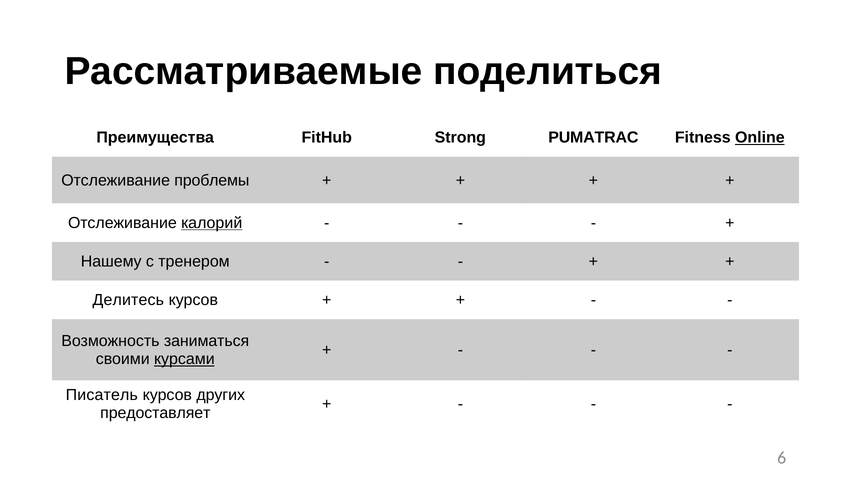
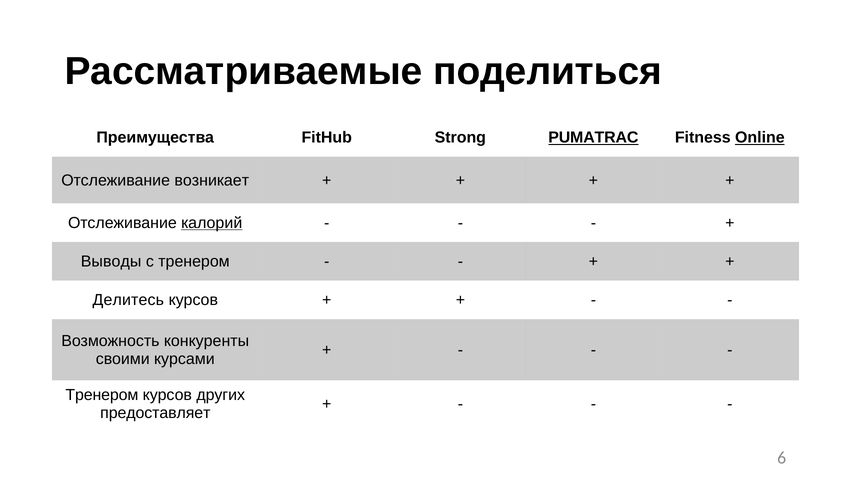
PUMATRAC underline: none -> present (593, 138)
проблемы: проблемы -> возникает (212, 180)
Нашему: Нашему -> Выводы (111, 261)
заниматься: заниматься -> конкуренты (207, 341)
курсами underline: present -> none (184, 359)
Писатель: Писатель -> Тренером (102, 395)
